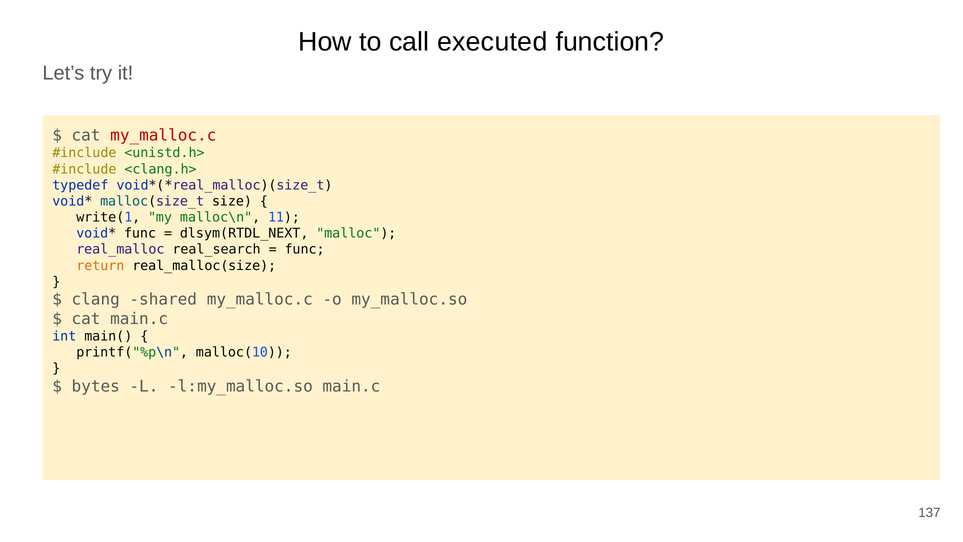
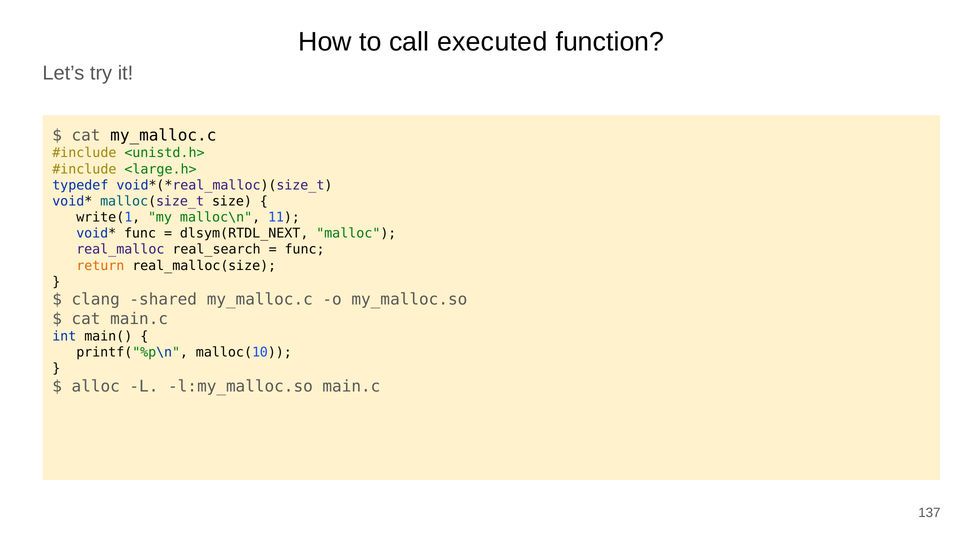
my_malloc.c colour: red -> black (163, 135)
<clang.h>: <clang.h> -> <large.h> (161, 169)
bytes: bytes -> alloc (96, 386)
